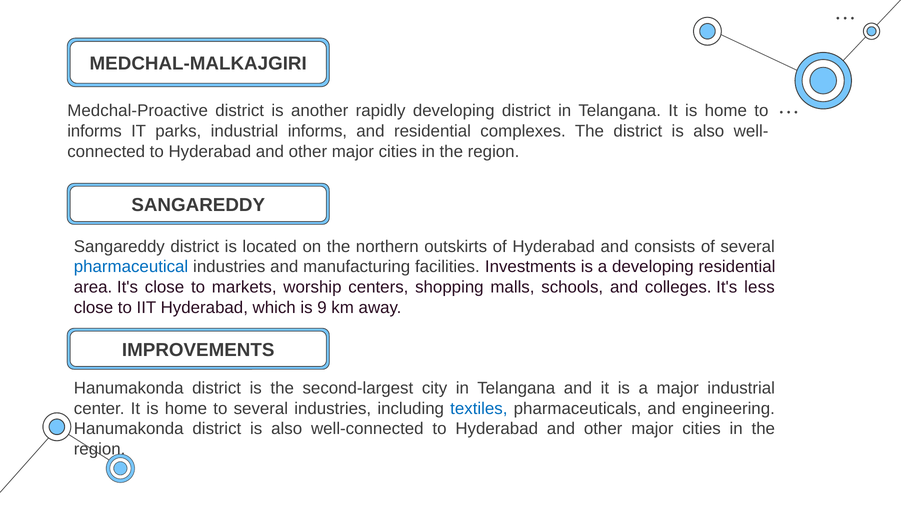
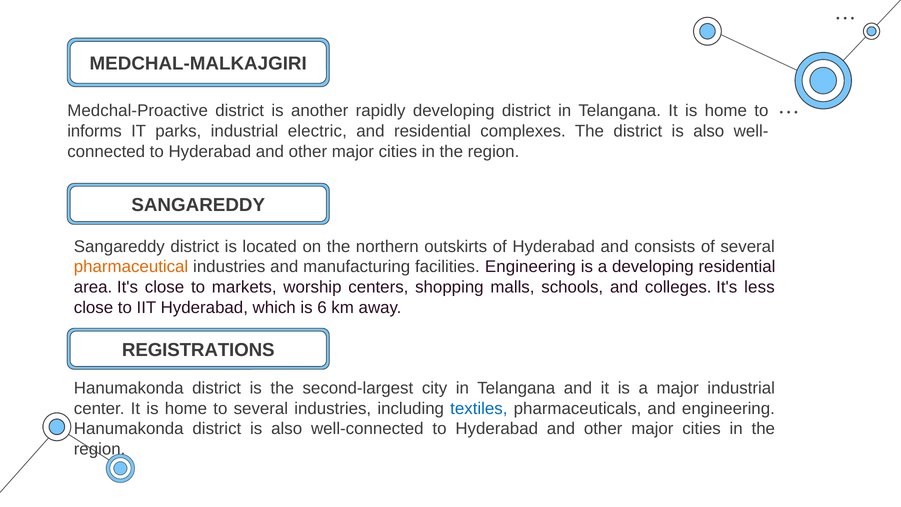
industrial informs: informs -> electric (317, 131)
pharmaceutical colour: blue -> orange (131, 267)
facilities Investments: Investments -> Engineering (530, 267)
9: 9 -> 6 (322, 307)
IMPROVEMENTS: IMPROVEMENTS -> REGISTRATIONS (198, 350)
